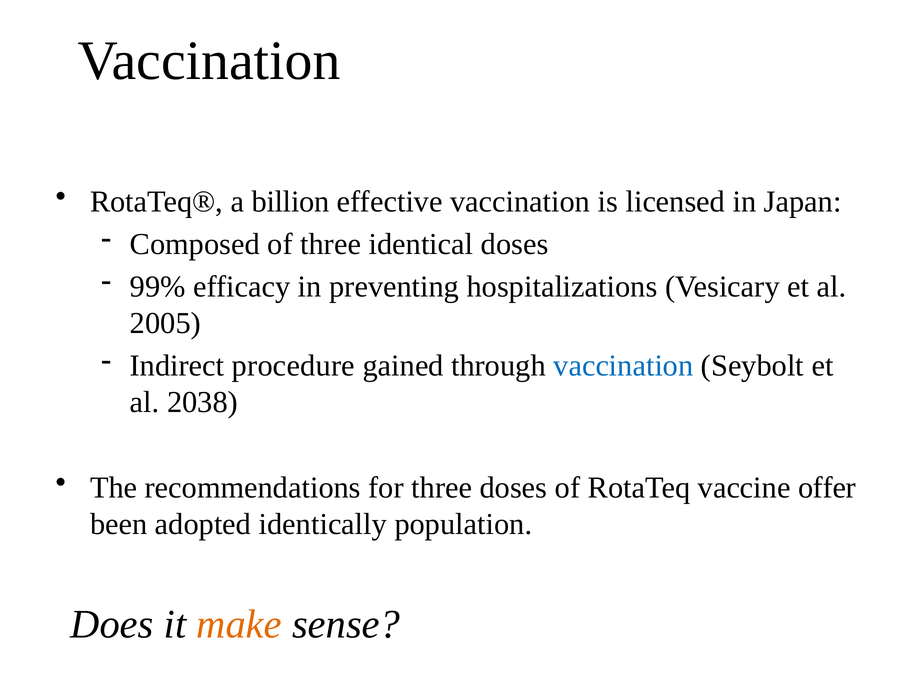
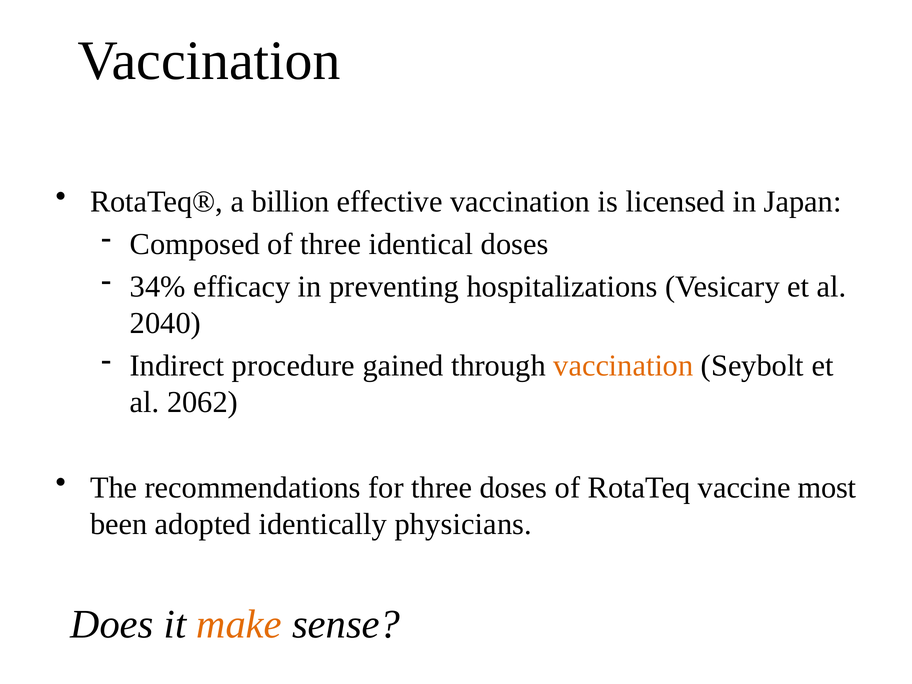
99%: 99% -> 34% (158, 287)
2005: 2005 -> 2040 (165, 323)
vaccination colour: blue -> orange (623, 366)
2038: 2038 -> 2062 (202, 402)
offer: offer -> most (827, 488)
population: population -> physicians (463, 524)
